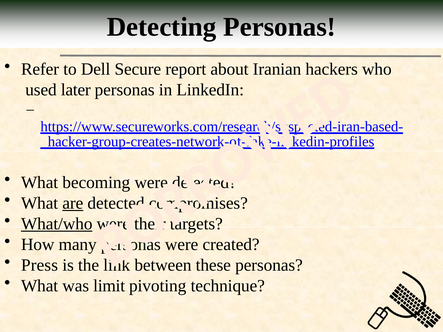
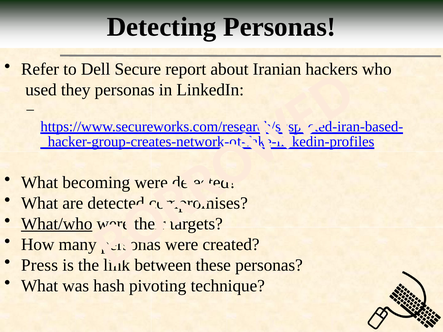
later: later -> they (76, 90)
are underline: present -> none (73, 203)
limit: limit -> hash (109, 286)
